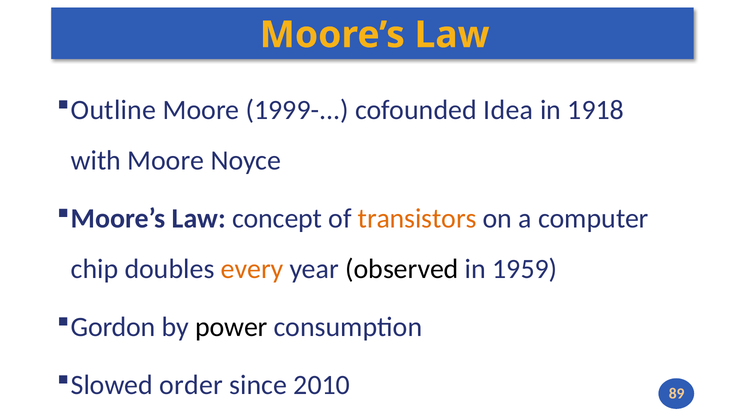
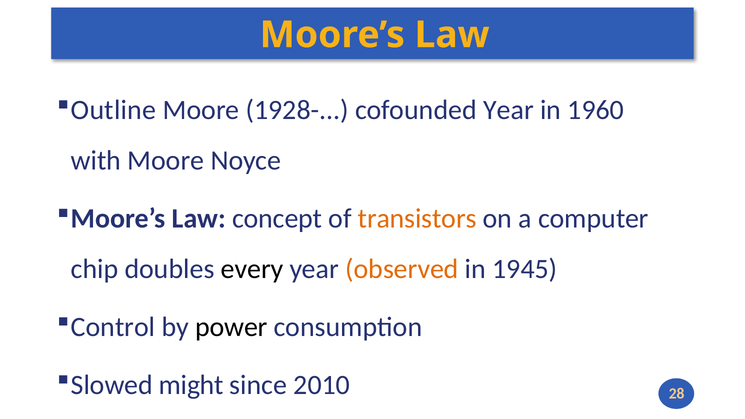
1999-: 1999- -> 1928- (297, 110)
cofounded Idea: Idea -> Year (508, 110)
1918: 1918 -> 1960 (596, 110)
every colour: orange -> black (252, 269)
observed colour: black -> orange (402, 269)
1959: 1959 -> 1945 (525, 269)
Gordon: Gordon -> Control (113, 327)
order: order -> might (191, 385)
89: 89 -> 28 (677, 394)
